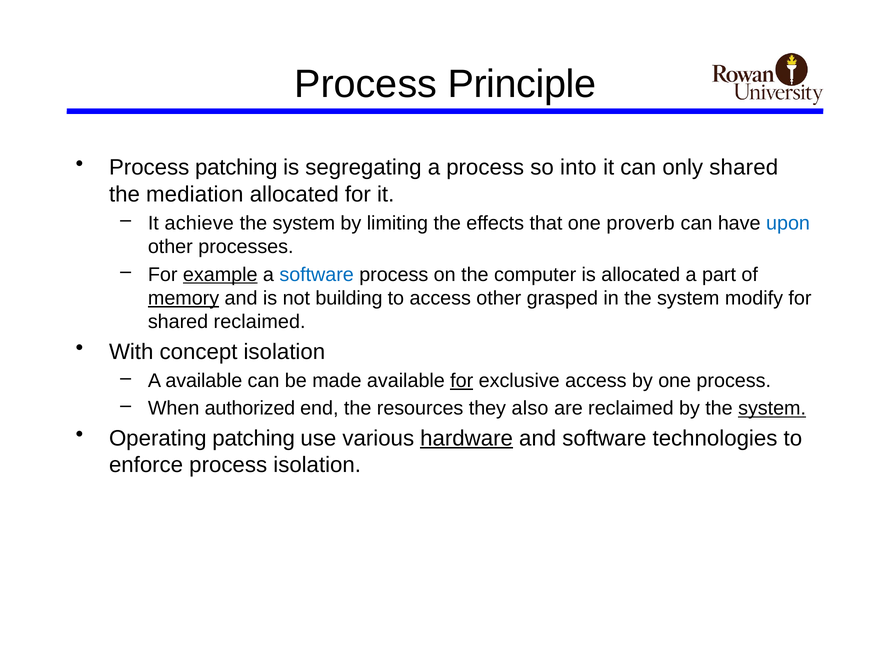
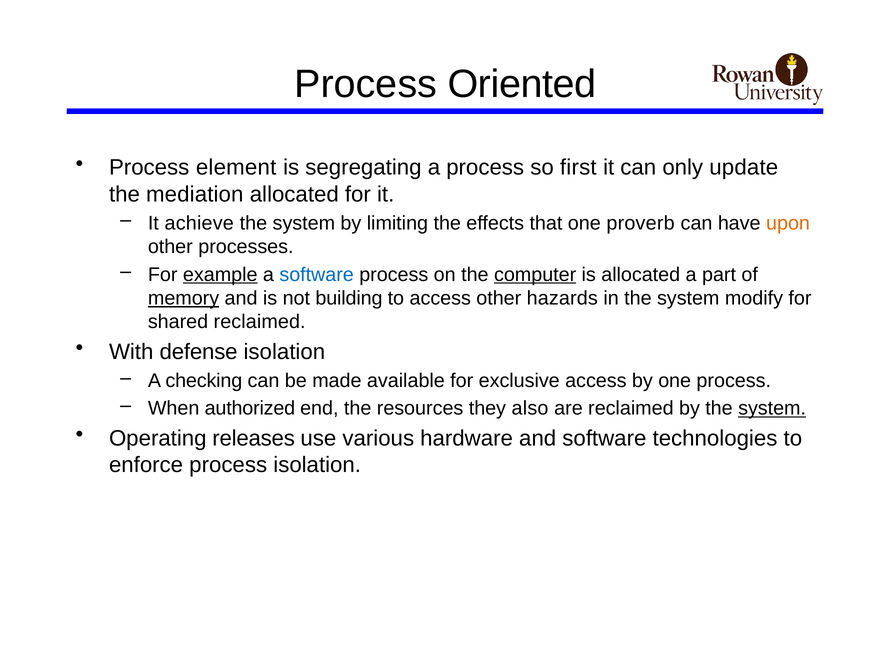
Principle: Principle -> Oriented (522, 84)
Process patching: patching -> element (236, 168)
into: into -> first (578, 168)
only shared: shared -> update (744, 168)
upon colour: blue -> orange (788, 223)
computer underline: none -> present (535, 275)
grasped: grasped -> hazards (562, 298)
concept: concept -> defense (199, 352)
A available: available -> checking (204, 381)
for underline: present -> none (462, 381)
Operating patching: patching -> releases (254, 439)
hardware underline: present -> none (467, 439)
